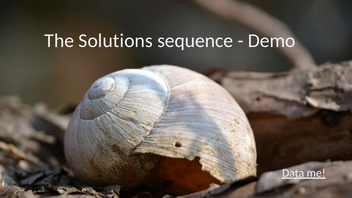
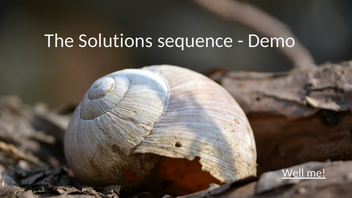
Data: Data -> Well (293, 173)
